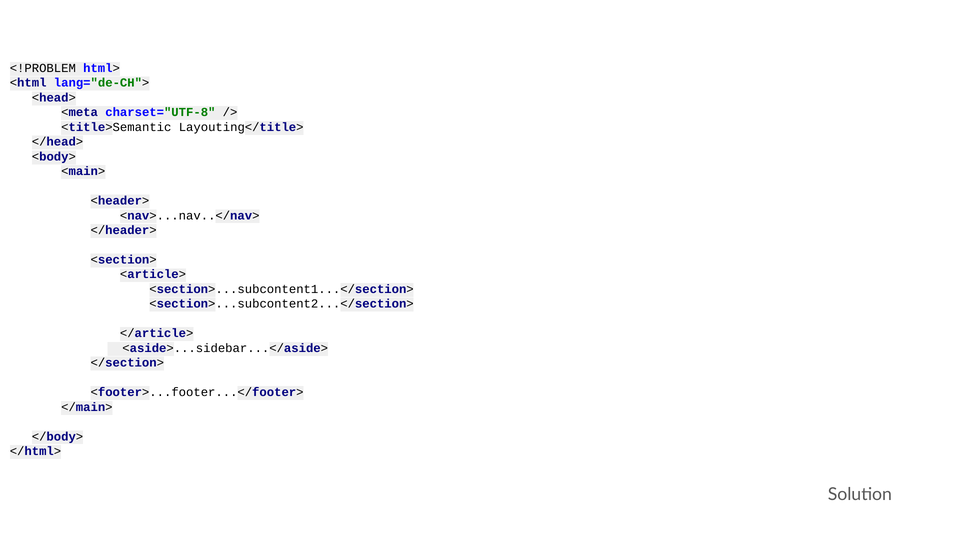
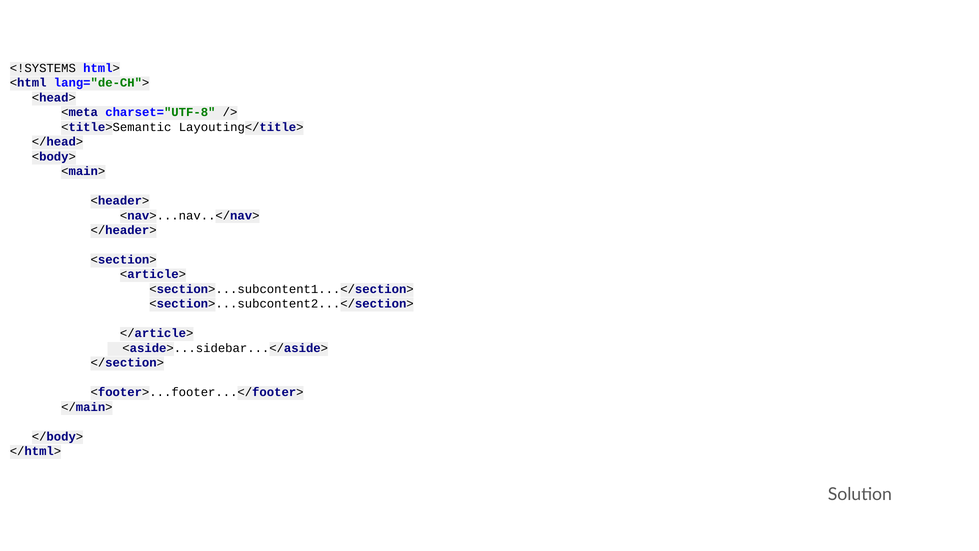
<!PROBLEM: <!PROBLEM -> <!SYSTEMS (43, 68)
